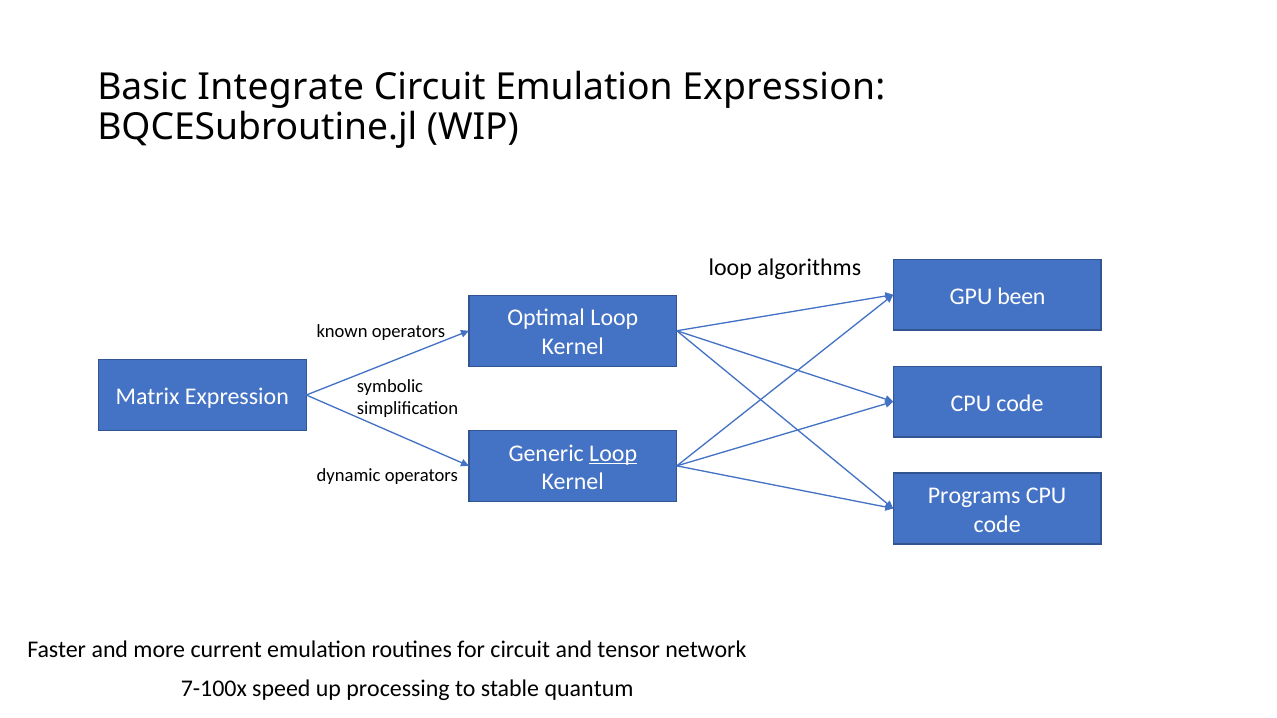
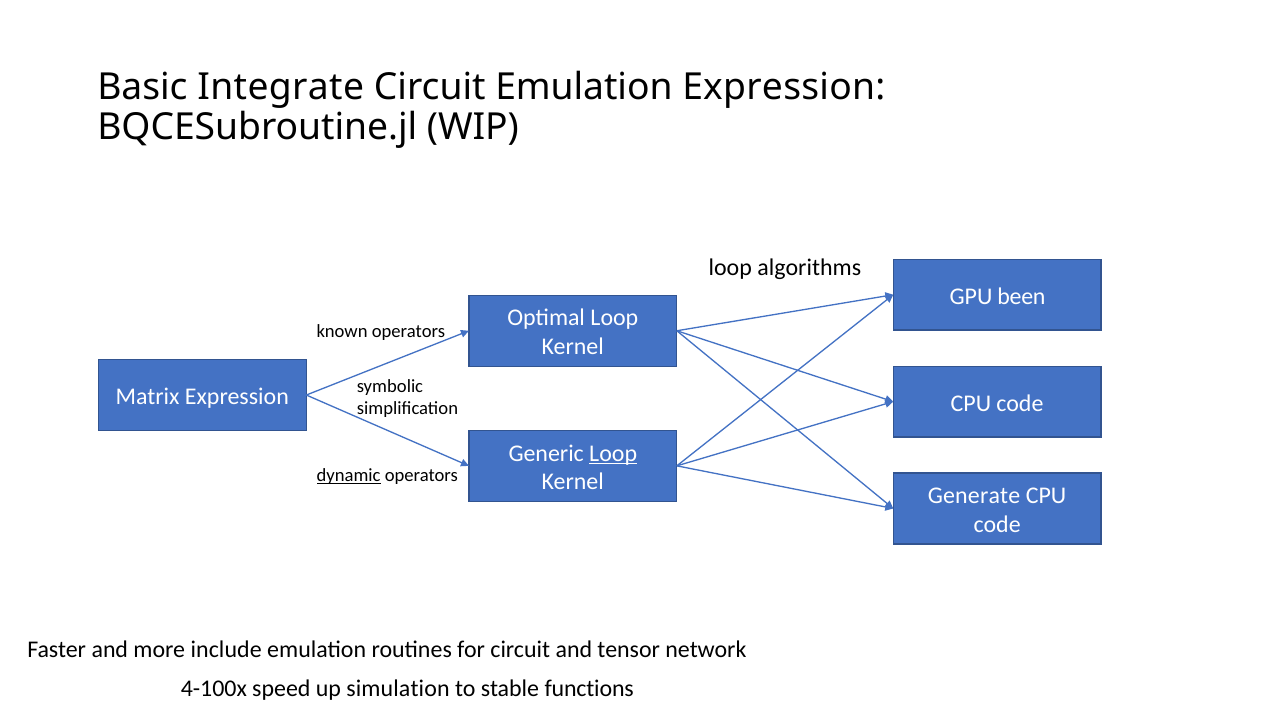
dynamic underline: none -> present (349, 475)
Programs: Programs -> Generate (974, 496)
current: current -> include (226, 650)
7-100x: 7-100x -> 4-100x (214, 689)
processing: processing -> simulation (398, 689)
quantum: quantum -> functions (589, 689)
